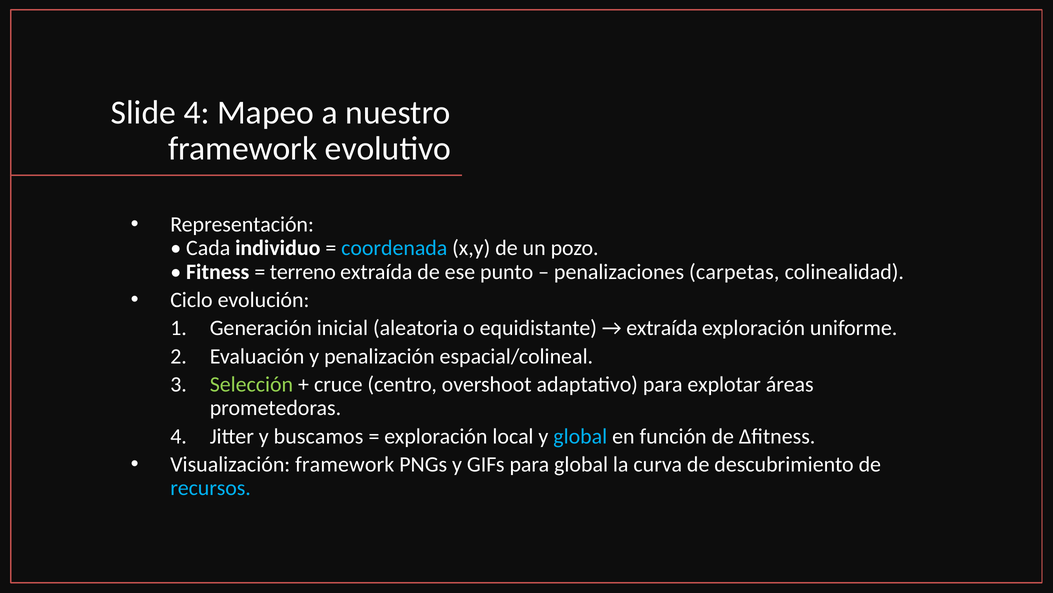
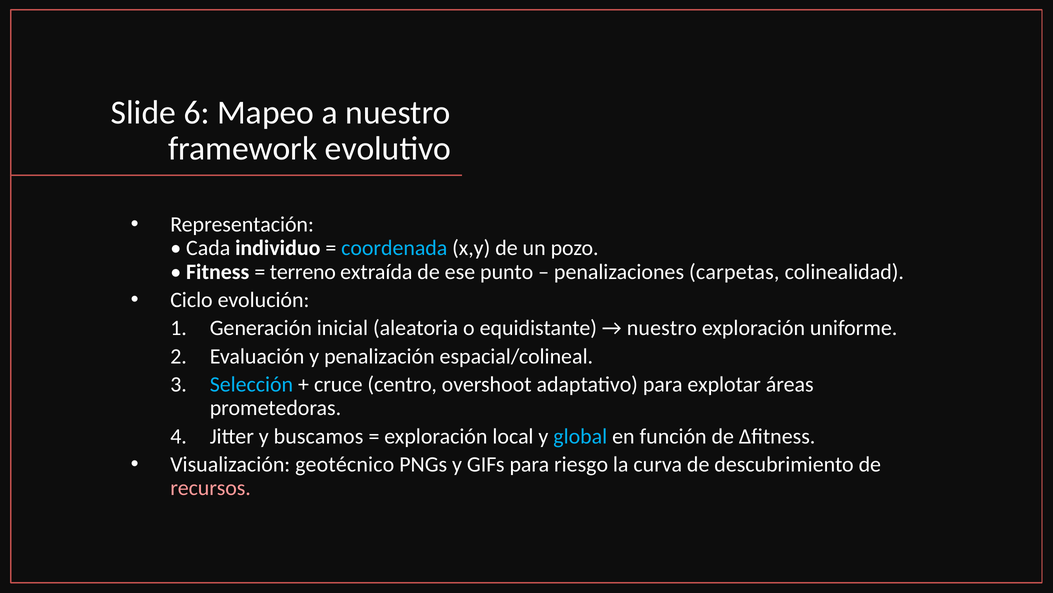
Slide 4: 4 -> 6 (197, 112)
extraída: extraída -> nuestro (662, 328)
Selección colour: light green -> light blue (251, 384)
Visualización framework: framework -> geotécnico (345, 464)
para global: global -> riesgo (581, 464)
recursos colour: light blue -> pink (211, 488)
